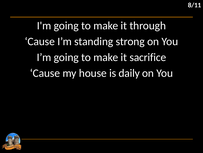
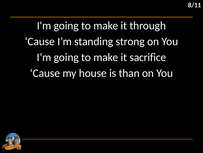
daily: daily -> than (129, 73)
